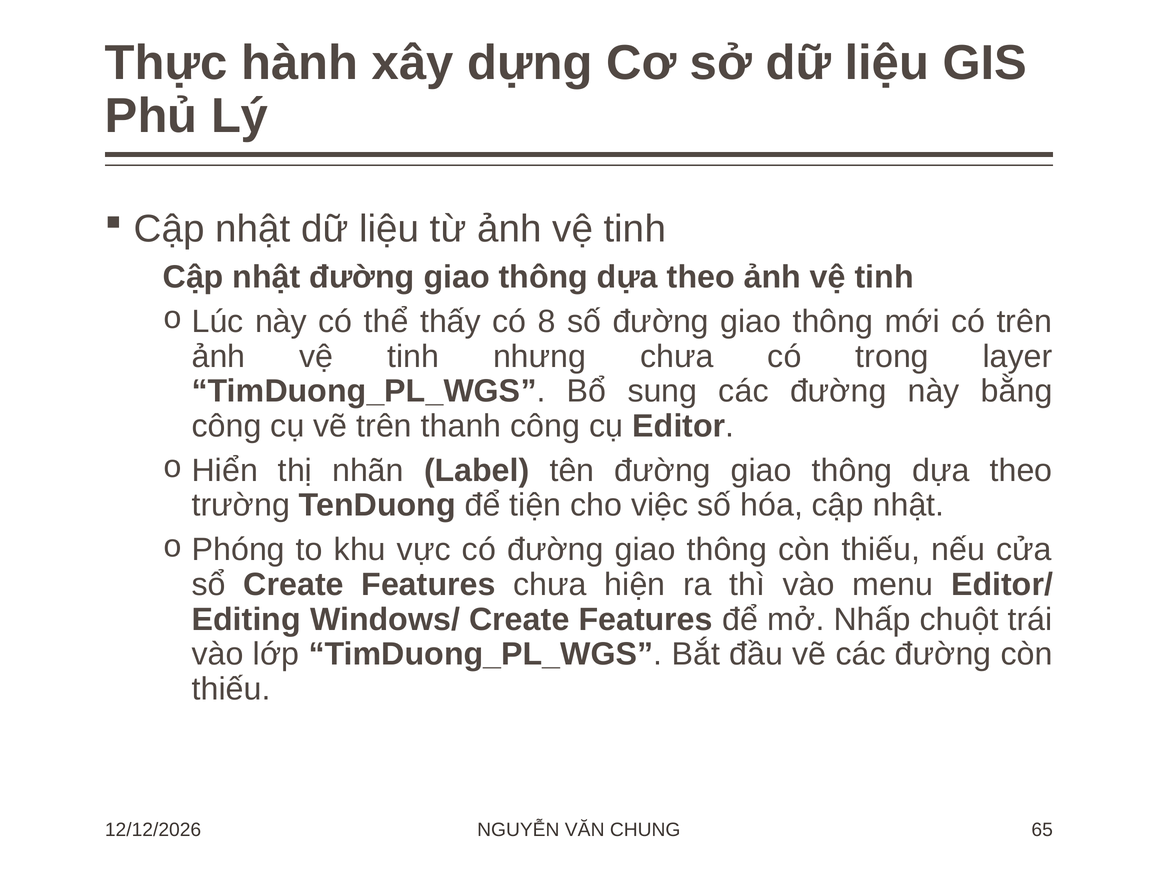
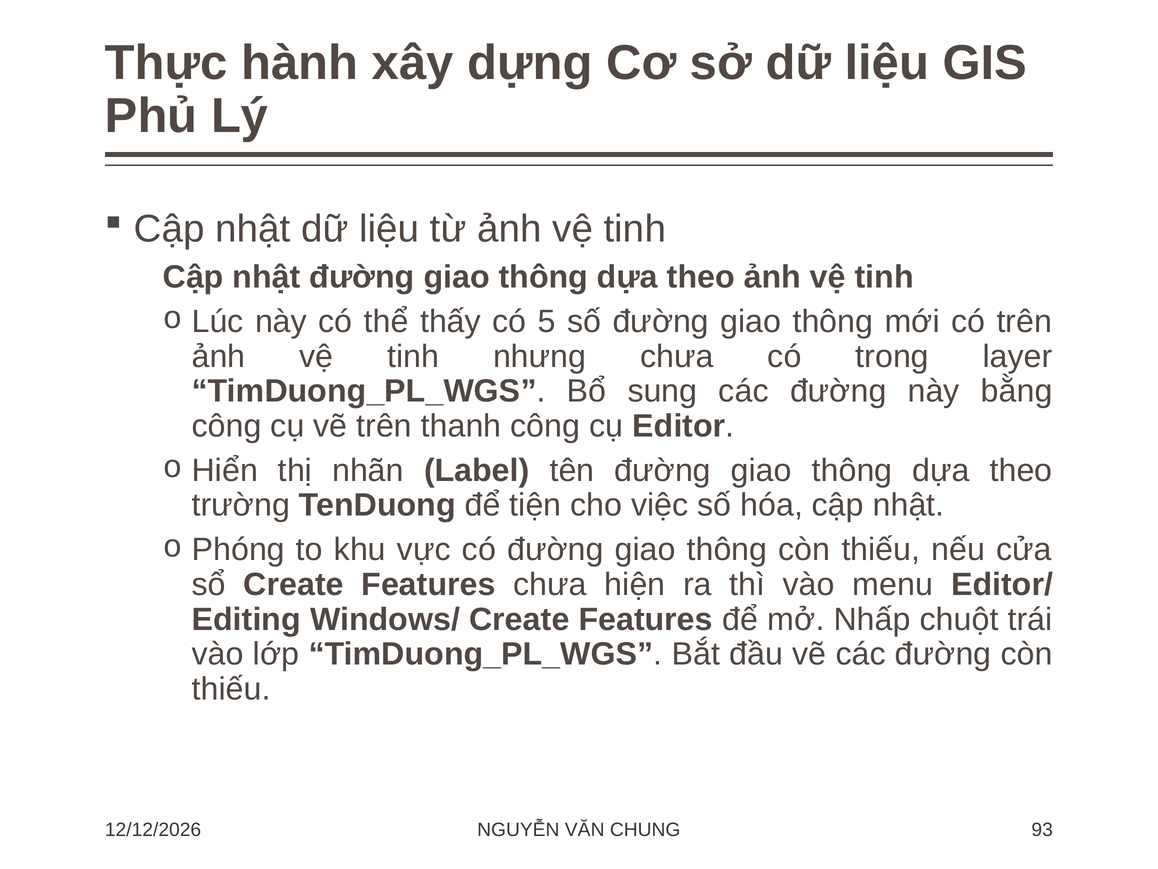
8: 8 -> 5 (547, 321)
65: 65 -> 93 (1042, 829)
